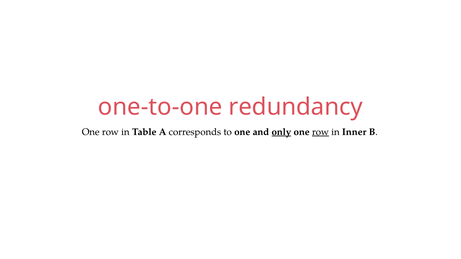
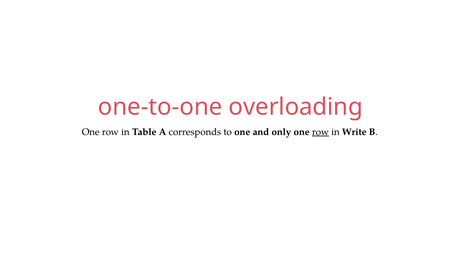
redundancy: redundancy -> overloading (296, 107)
only underline: present -> none (281, 132)
Inner: Inner -> Write (354, 132)
